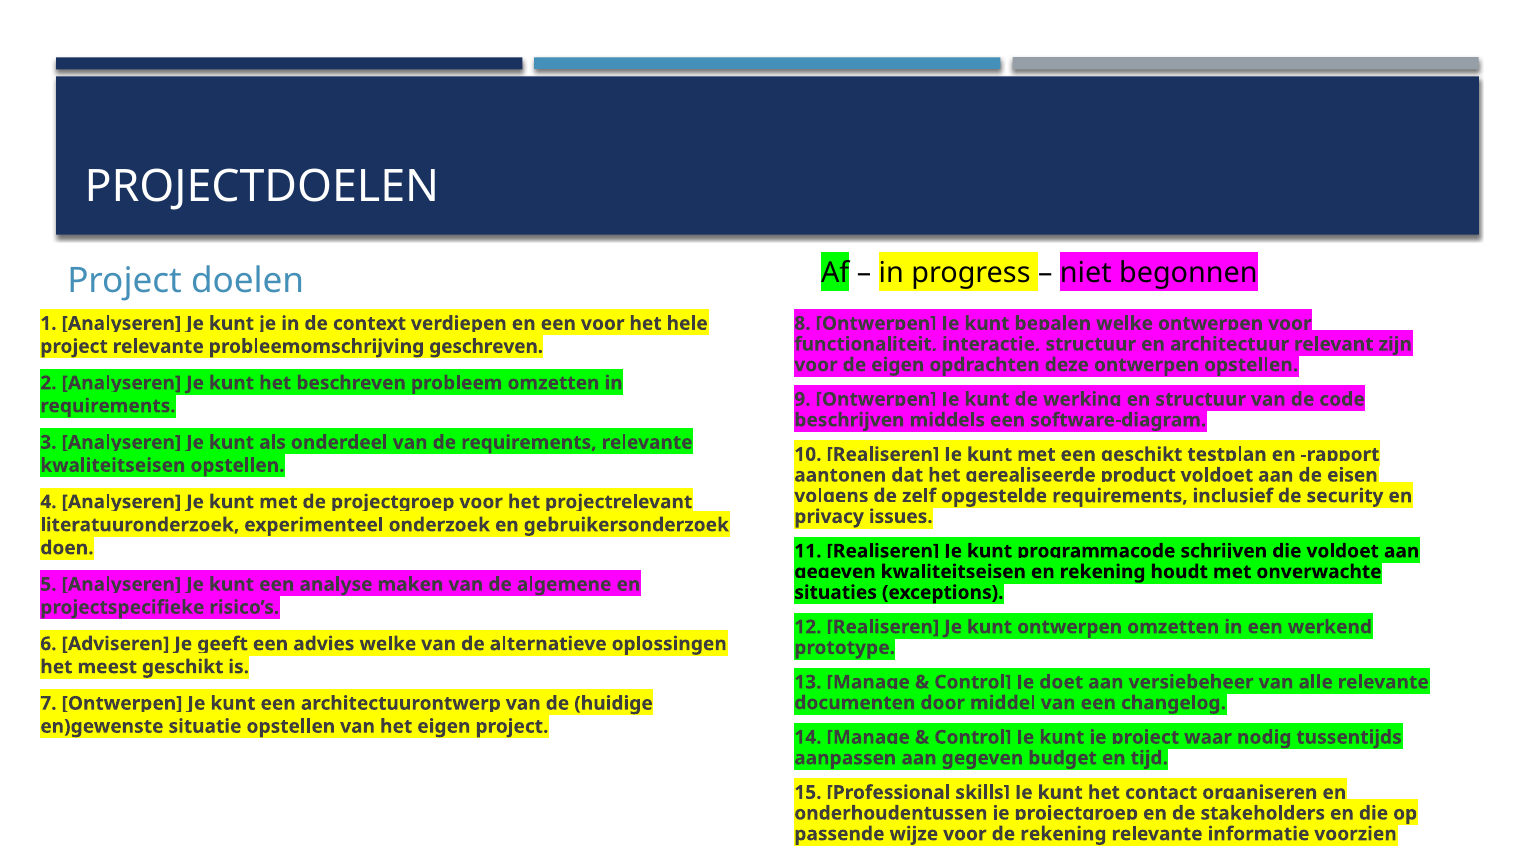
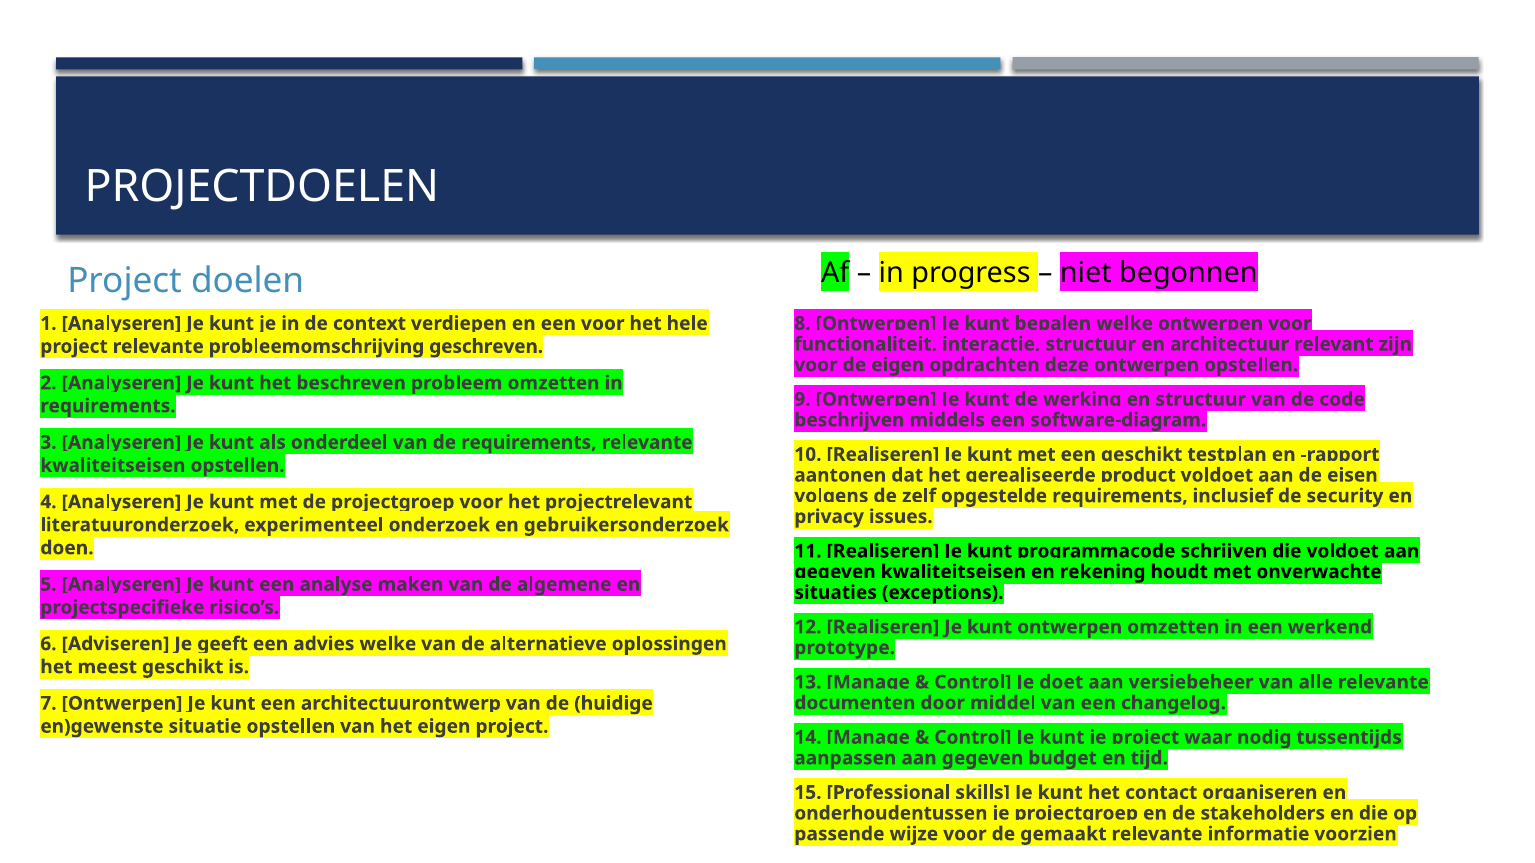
de rekening: rekening -> gemaakt (1063, 834)
